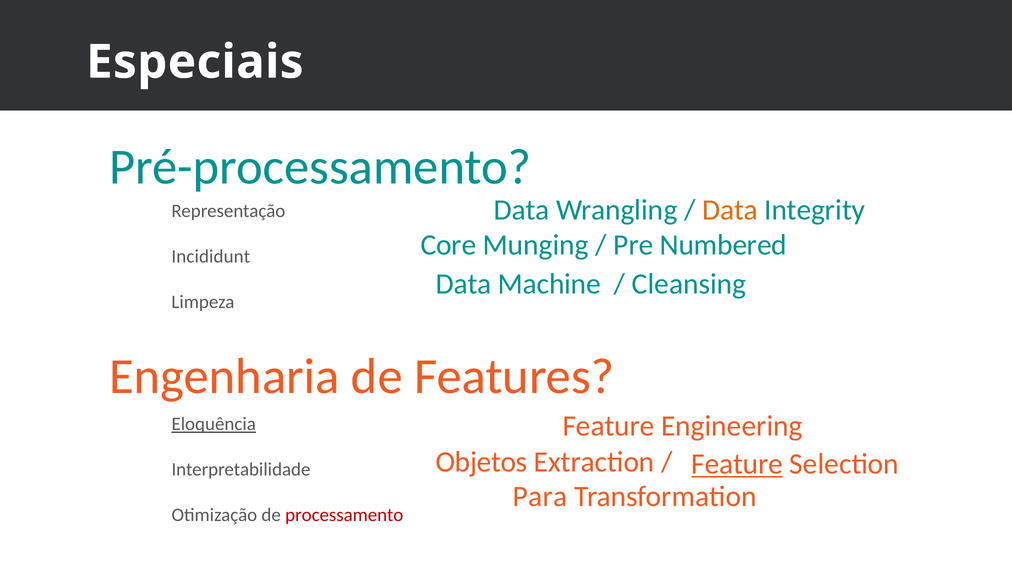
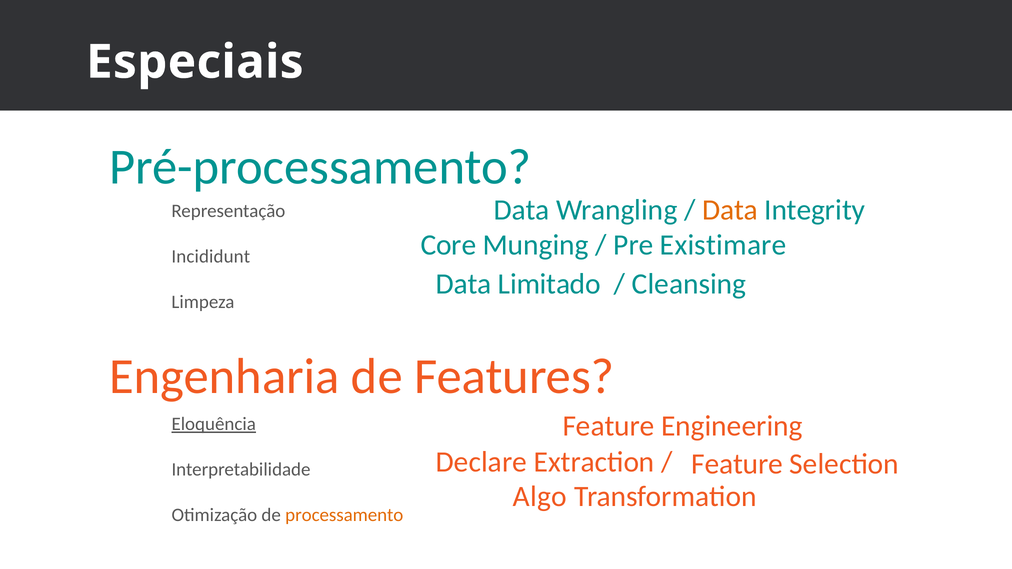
Numbered: Numbered -> Existimare (723, 245)
Machine: Machine -> Limitado (549, 284)
Objetos: Objetos -> Declare (481, 462)
Feature underline: present -> none (737, 464)
Para: Para -> Algo (540, 497)
processamento colour: red -> orange (344, 515)
